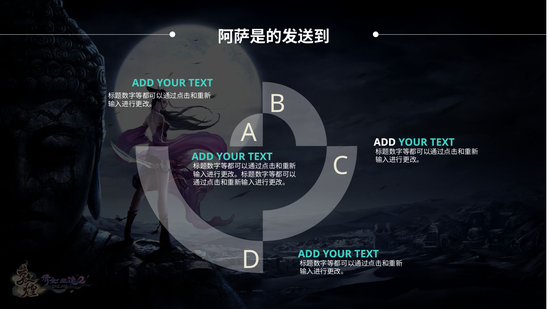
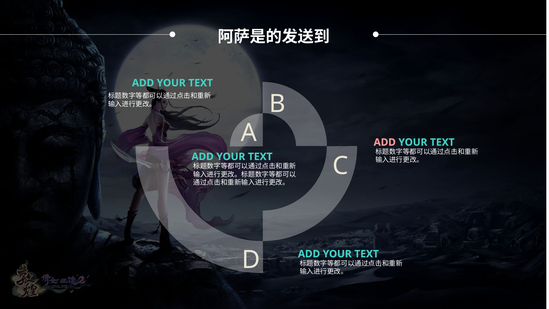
ADD colour: white -> pink (385, 142)
